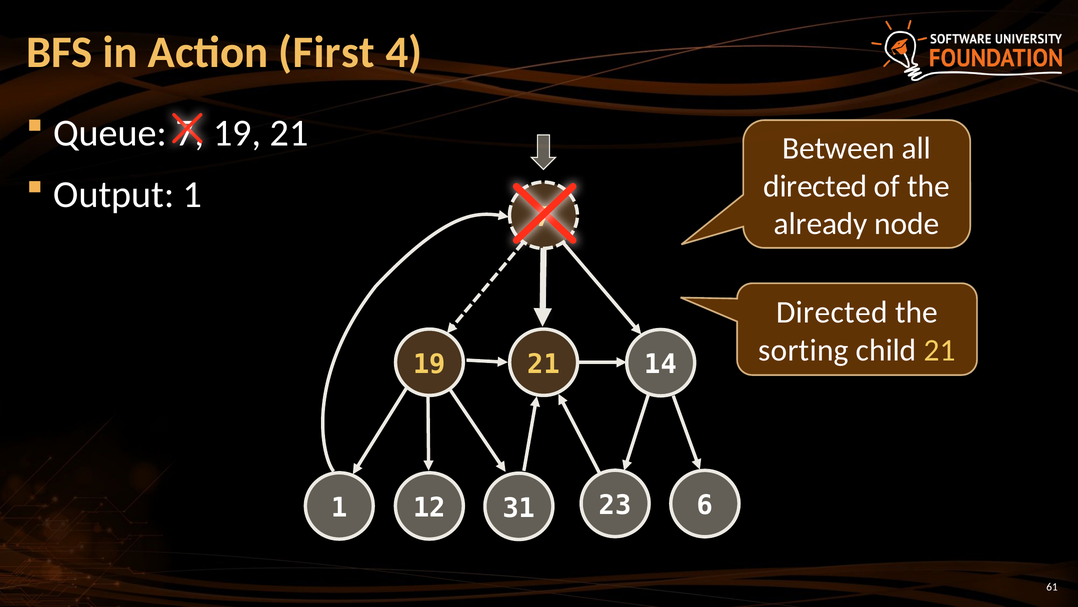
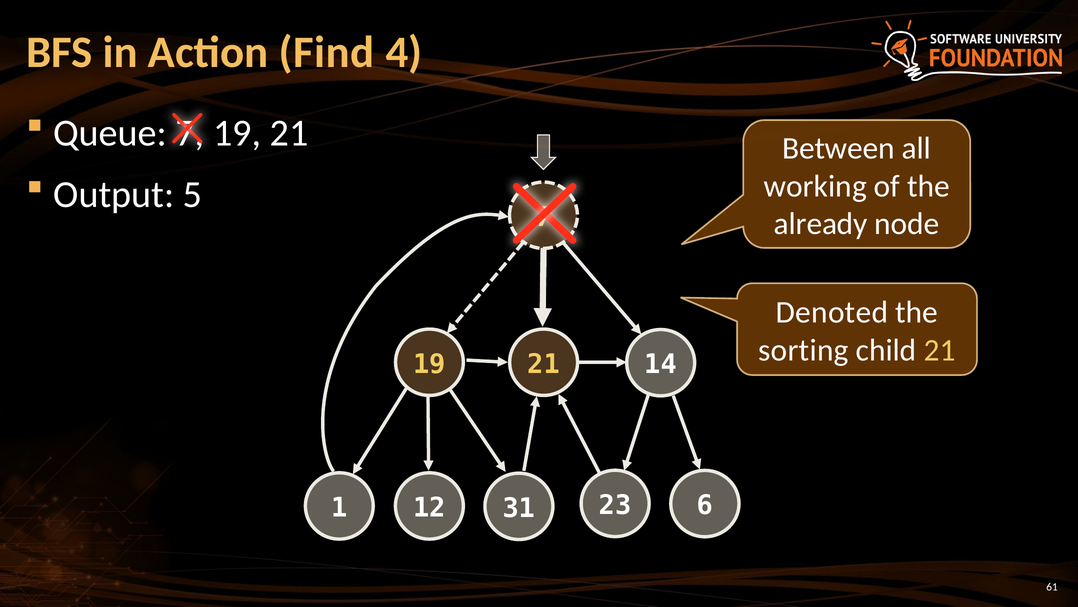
First: First -> Find (327, 52)
directed: directed -> working (815, 186)
Output 1: 1 -> 5 (192, 194)
Directed: Directed -> Denoted (832, 312)
